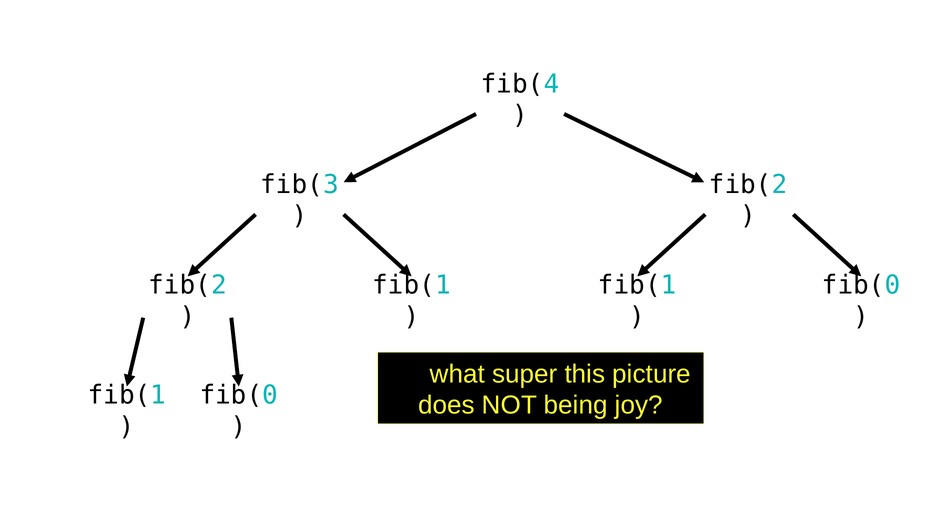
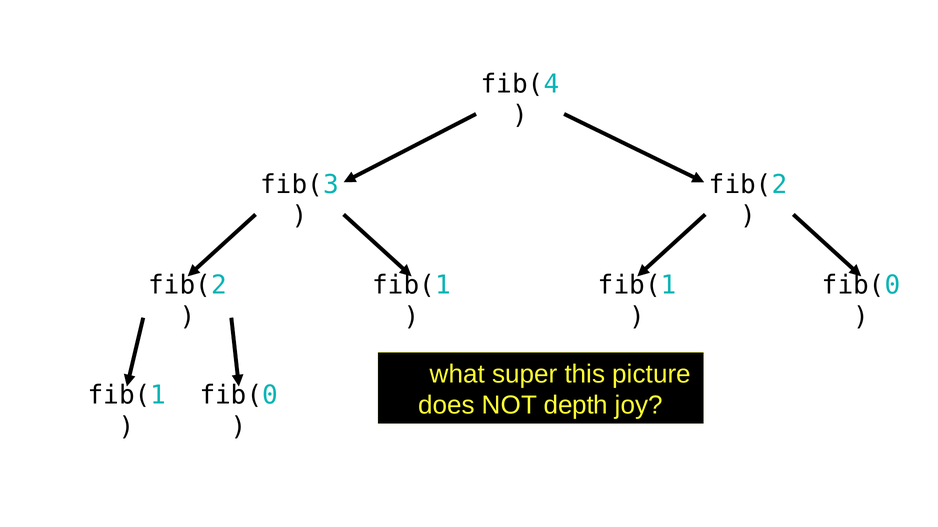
being: being -> depth (576, 406)
